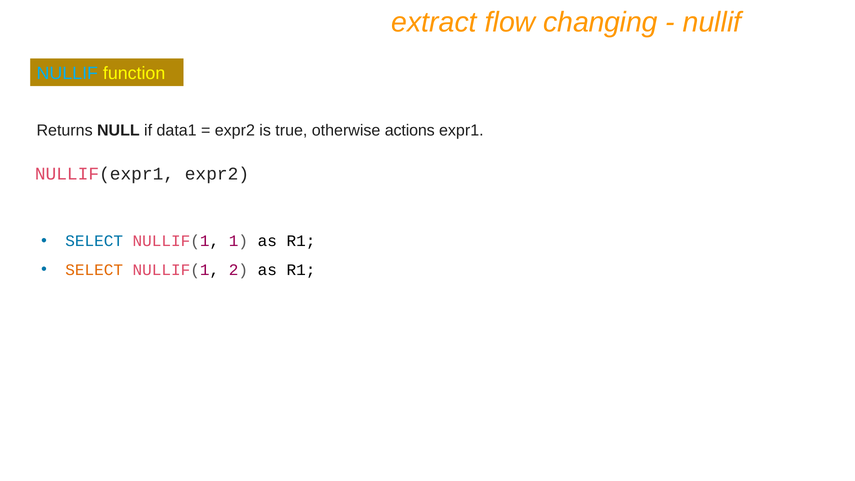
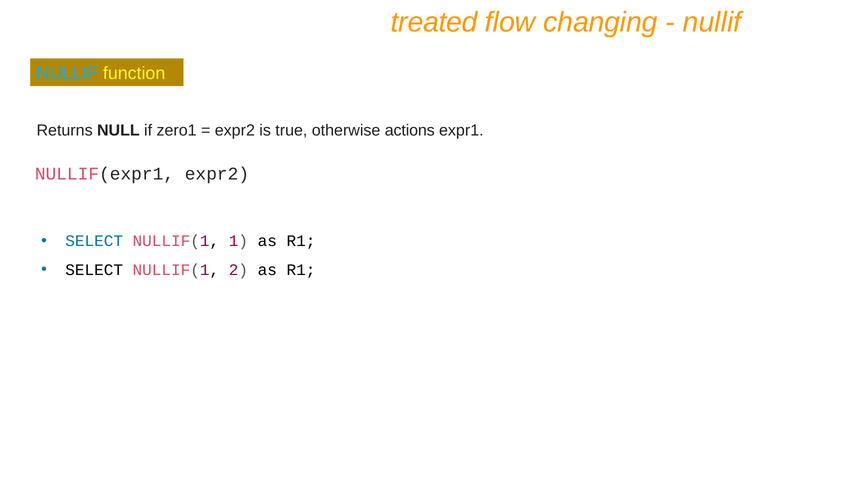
extract: extract -> treated (434, 22)
data1: data1 -> zero1 (177, 130)
SELECT colour: orange -> black (94, 270)
